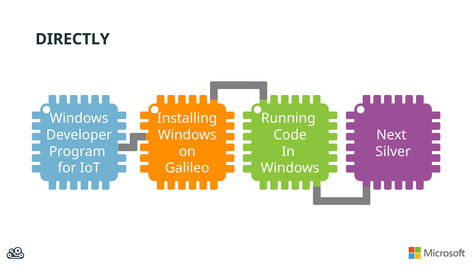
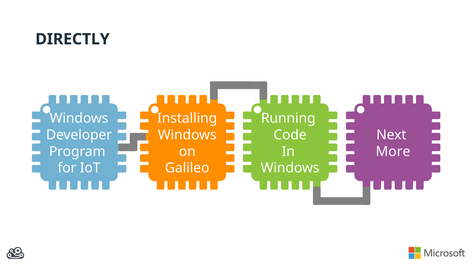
Silver: Silver -> More (393, 151)
